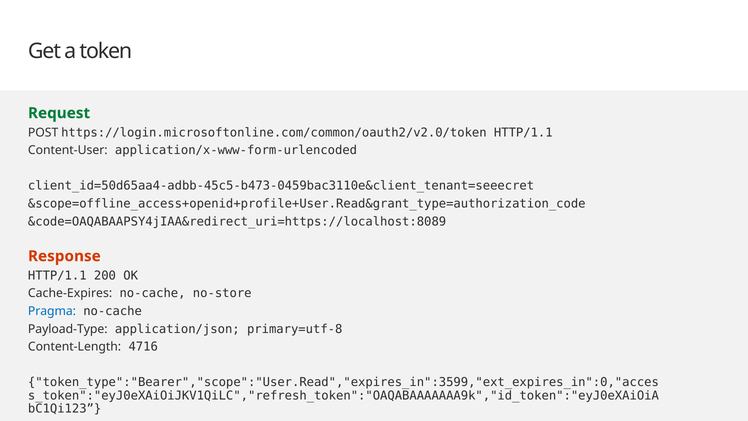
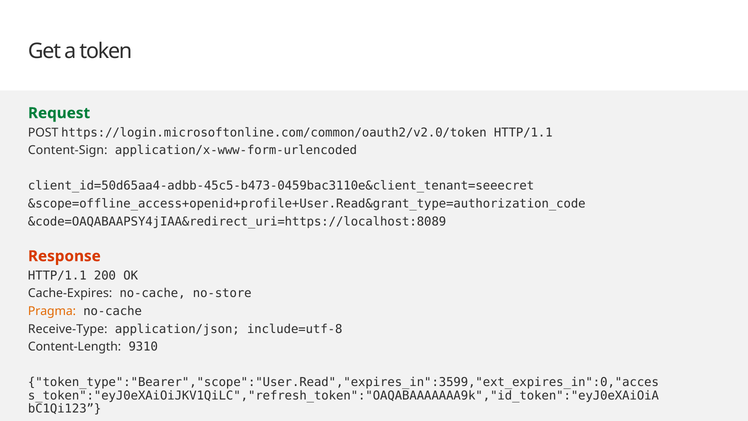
Content-User: Content-User -> Content-Sign (68, 150)
Pragma colour: blue -> orange (52, 311)
Payload-Type: Payload-Type -> Receive-Type (68, 329)
primary=utf-8: primary=utf-8 -> include=utf-8 (295, 329)
4716: 4716 -> 9310 (143, 347)
